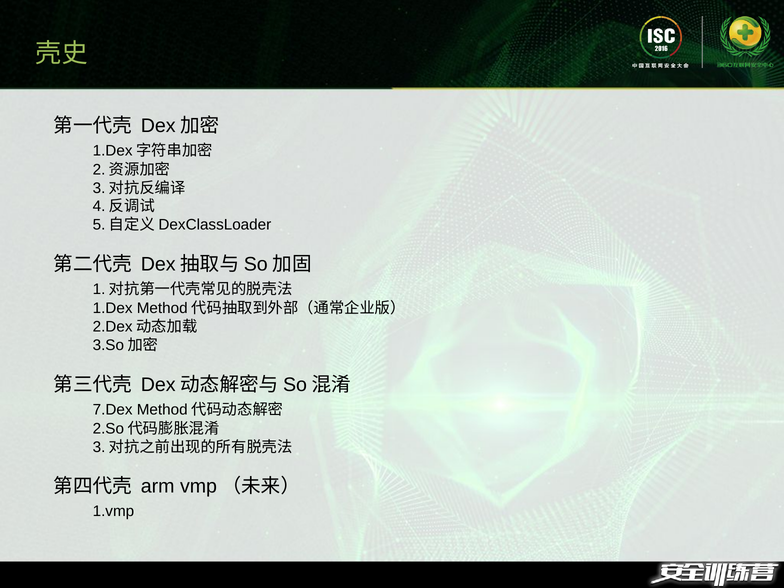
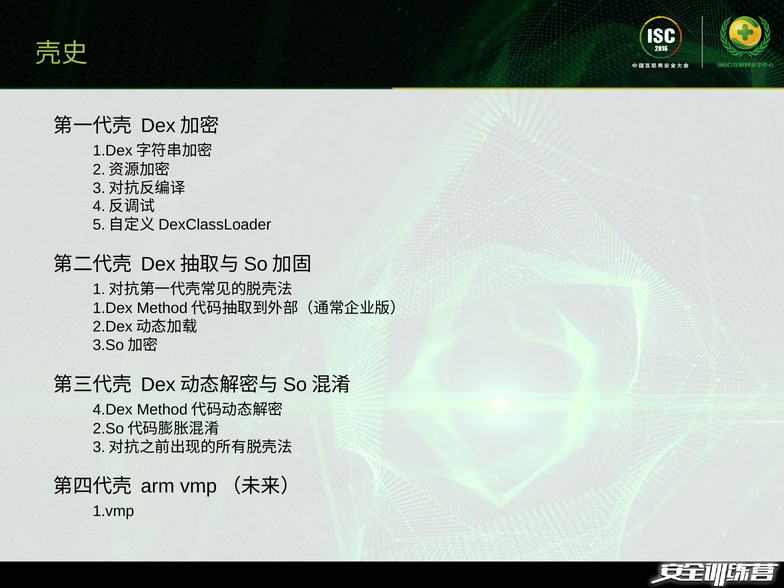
7.Dex: 7.Dex -> 4.Dex (113, 410)
